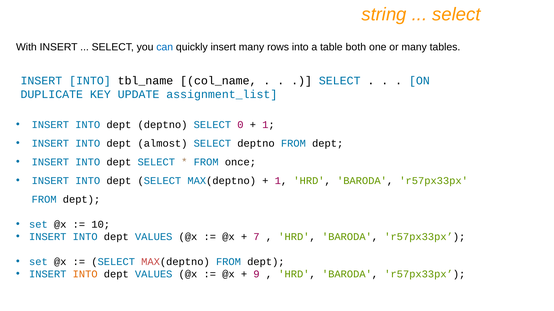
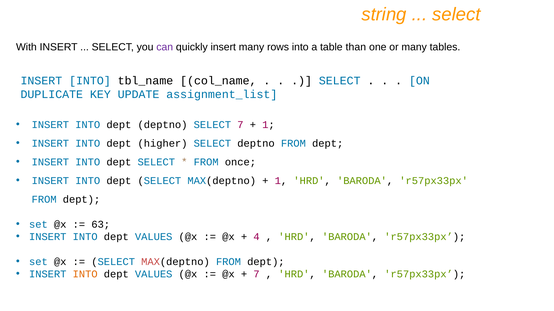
can colour: blue -> purple (165, 47)
both: both -> than (356, 47)
SELECT 0: 0 -> 7 (240, 125)
almost: almost -> higher (163, 144)
10: 10 -> 63 (101, 225)
7: 7 -> 4 (257, 237)
9: 9 -> 7 (257, 275)
